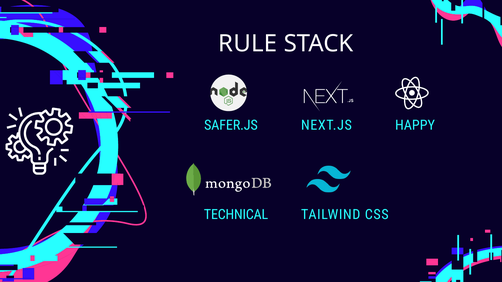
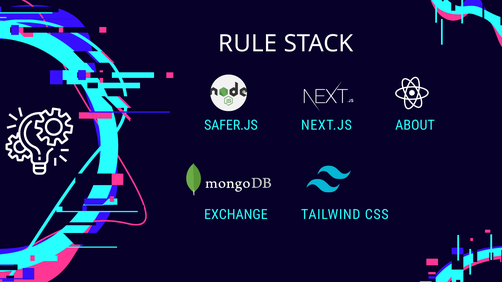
HAPPY: HAPPY -> ABOUT (415, 125)
TECHNICAL: TECHNICAL -> EXCHANGE (236, 215)
